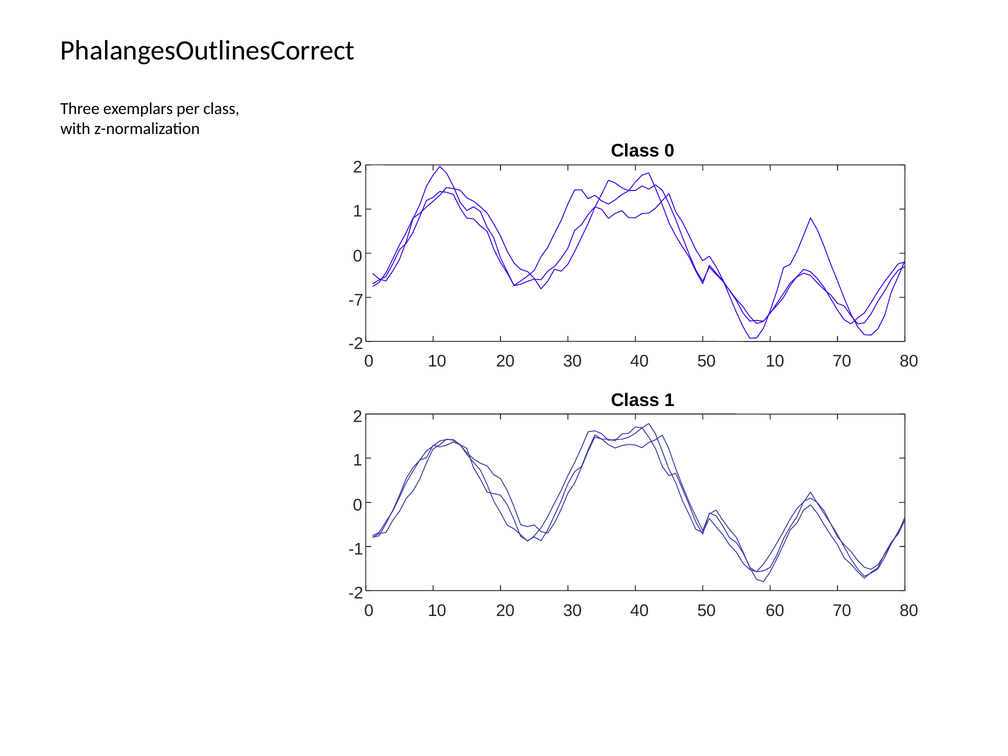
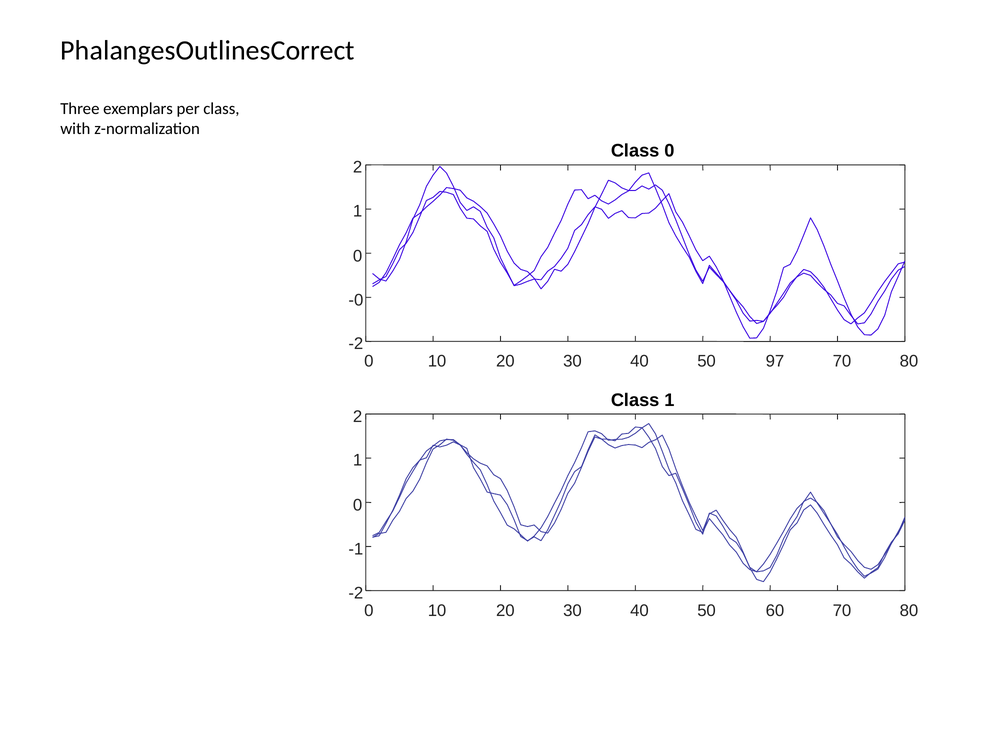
-7: -7 -> -0 (356, 300)
50 10: 10 -> 97 (775, 361)
